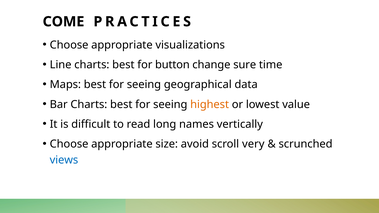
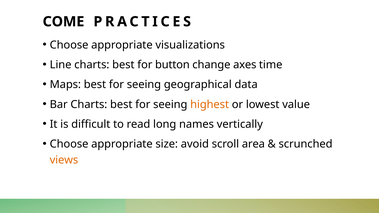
sure: sure -> axes (245, 65)
very: very -> area (253, 144)
views colour: blue -> orange (64, 160)
